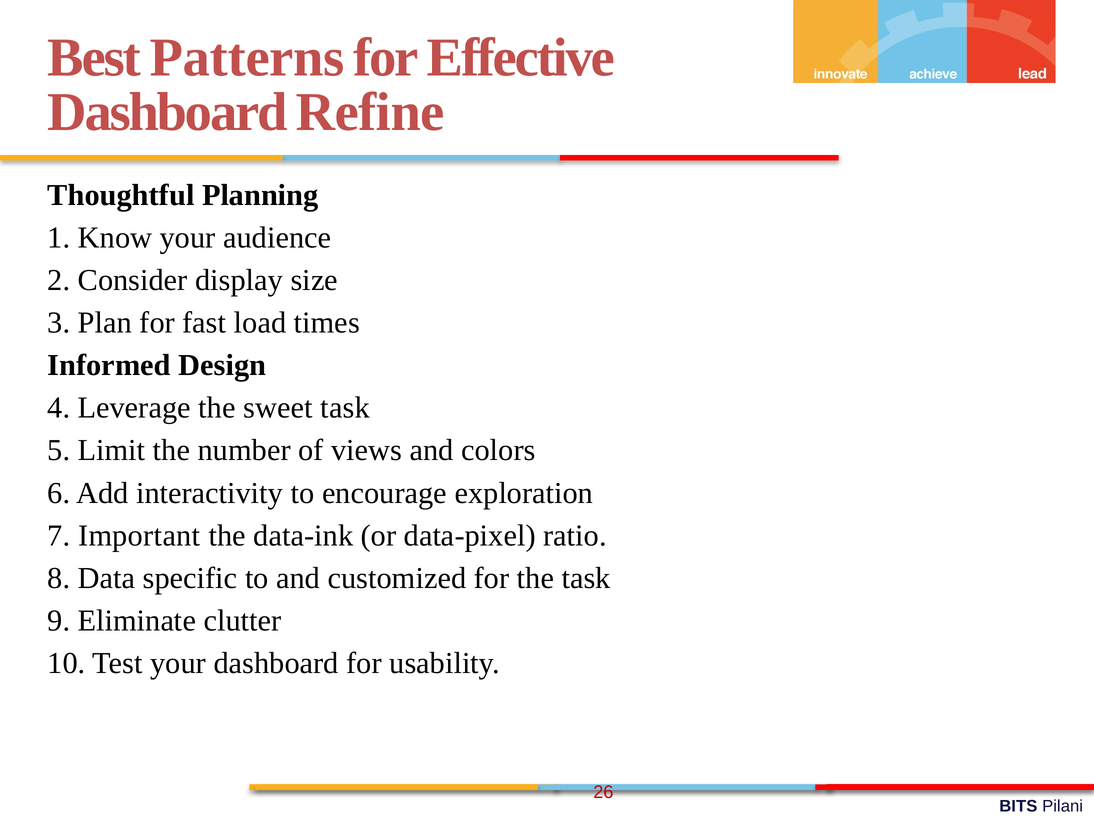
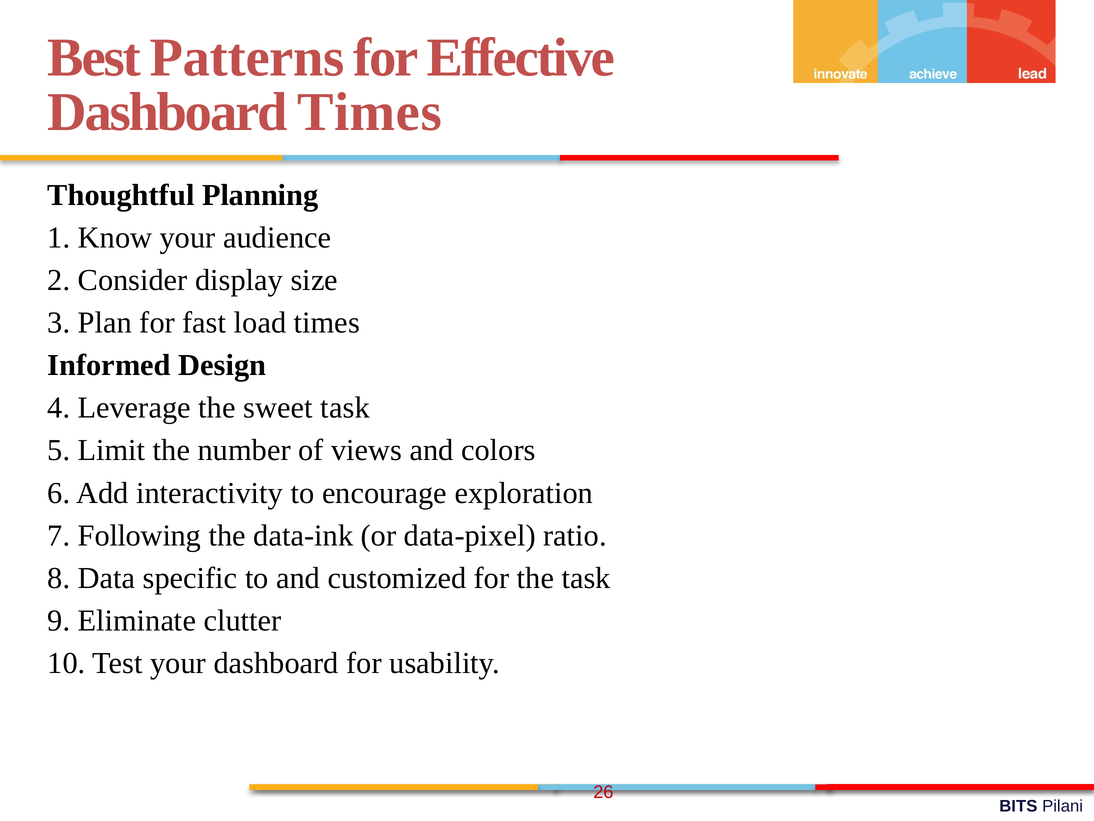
Dashboard Refine: Refine -> Times (370, 112)
Important: Important -> Following (139, 535)
